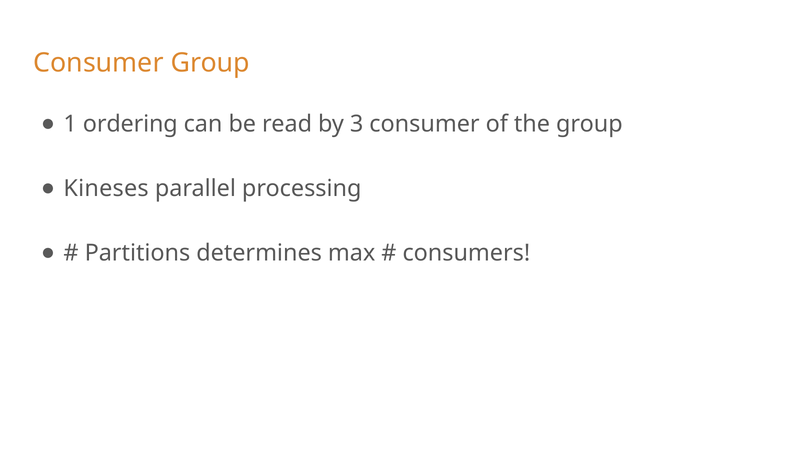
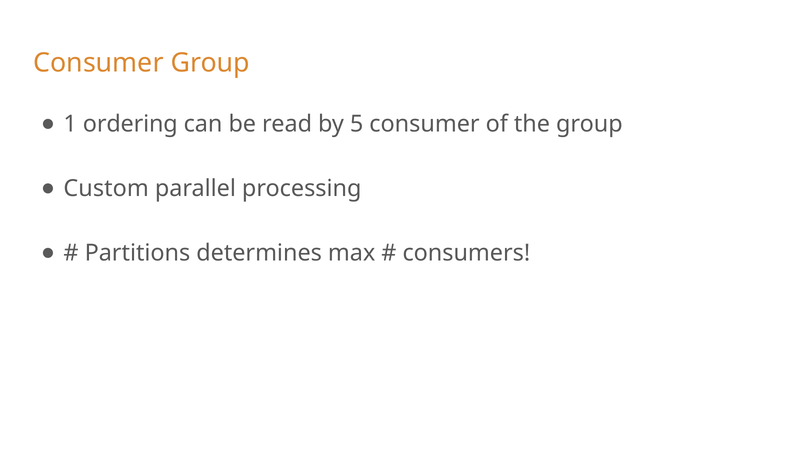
3: 3 -> 5 (357, 124)
Kineses: Kineses -> Custom (106, 189)
